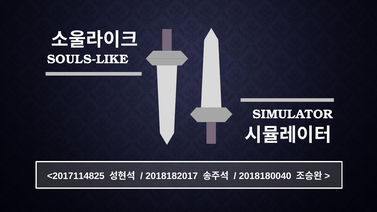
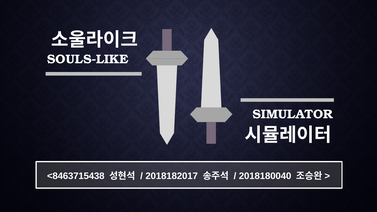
<2017114825: <2017114825 -> <8463715438 (76, 176)
